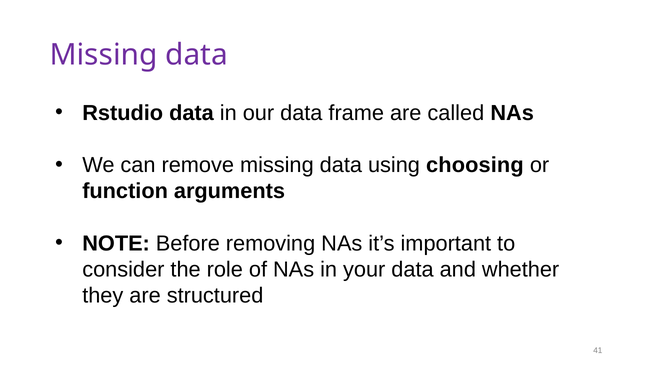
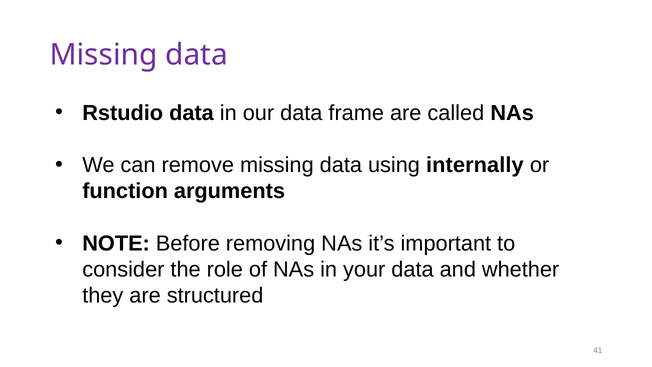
choosing: choosing -> internally (475, 165)
